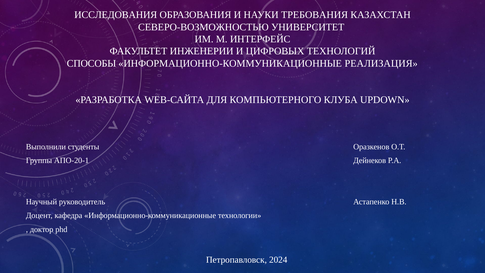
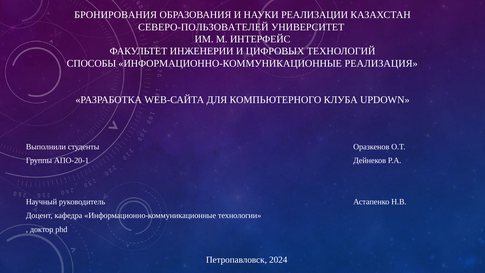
ИССЛЕДОВАНИЯ: ИССЛЕДОВАНИЯ -> БРОНИРОВАНИЯ (116, 15)
ТРЕБОВАНИЯ: ТРЕБОВАНИЯ -> РЕАЛИЗАЦИИ (315, 15)
СЕВЕРО-ВОЗМОЖНОСТЬЮ: СЕВЕРО-ВОЗМОЖНОСТЬЮ -> СЕВЕРО-ПОЛЬЗОВАТЕЛЕЙ (203, 27)
